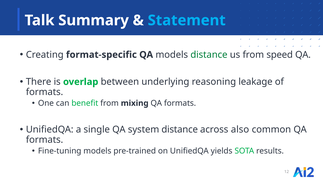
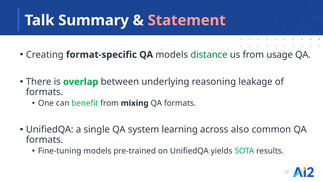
Statement colour: light blue -> pink (187, 20)
speed: speed -> usage (280, 55)
system distance: distance -> learning (180, 129)
